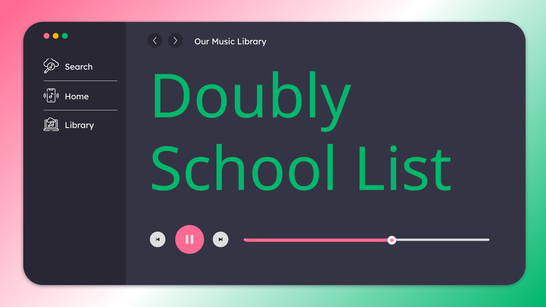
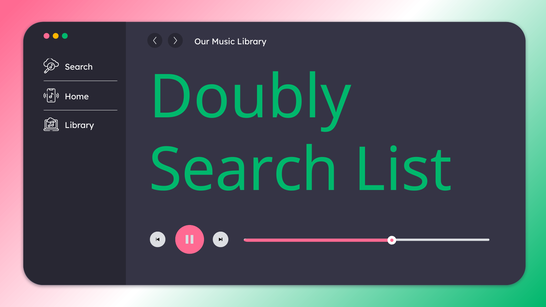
School: School -> Search (244, 170)
